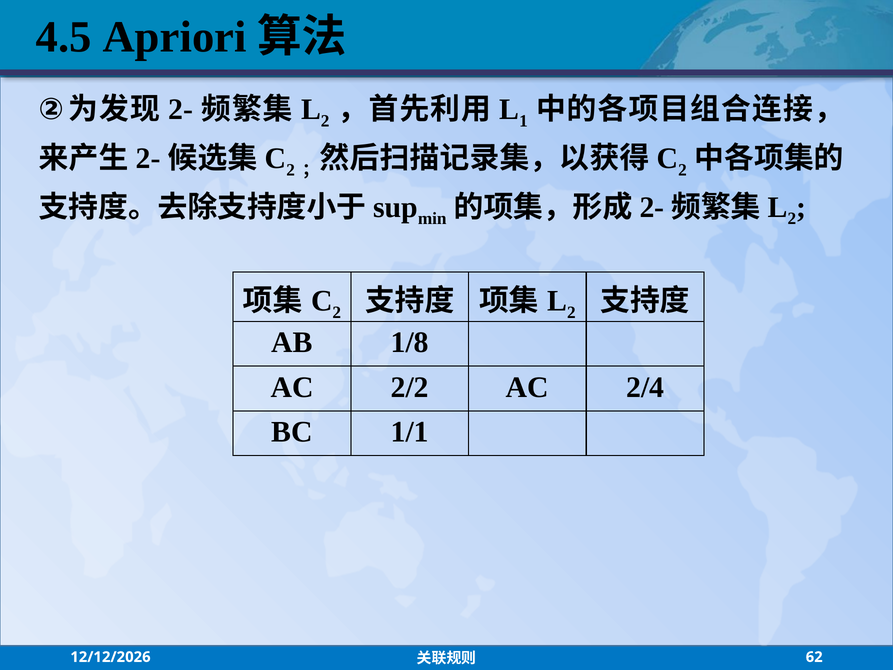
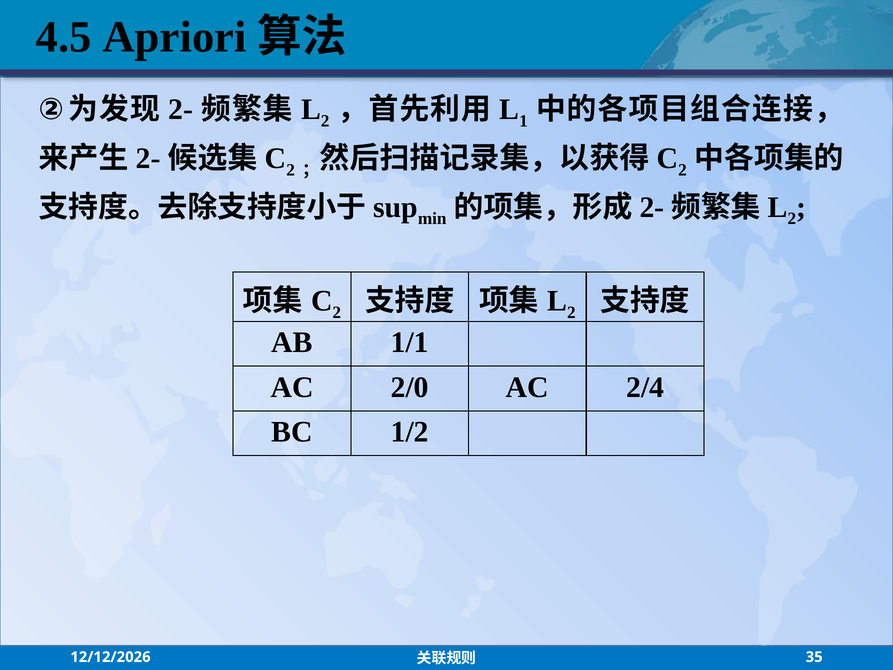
1/8: 1/8 -> 1/1 (410, 343)
2/2: 2/2 -> 2/0 (410, 387)
1/1: 1/1 -> 1/2 (410, 432)
62: 62 -> 35 (814, 657)
